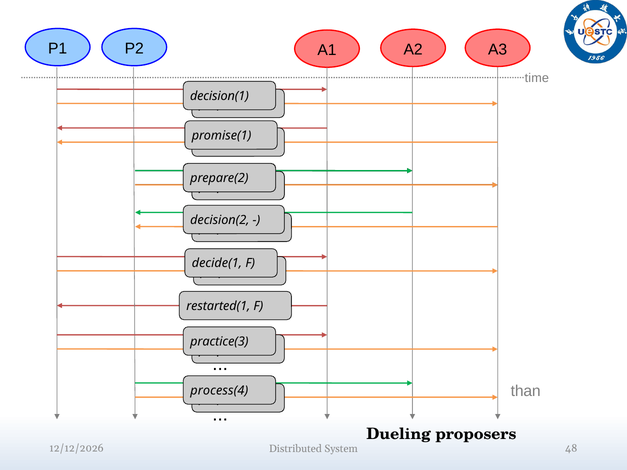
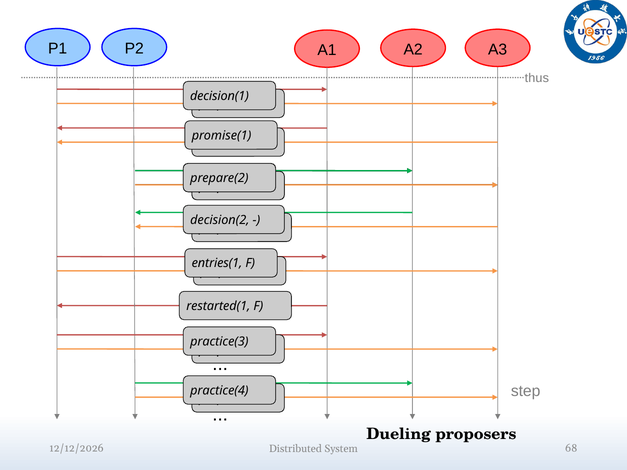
time: time -> thus (537, 78)
decide(1: decide(1 -> entries(1 (217, 263)
than: than -> step (526, 391)
process(4: process(4 -> practice(4 (219, 391)
48: 48 -> 68 (571, 449)
